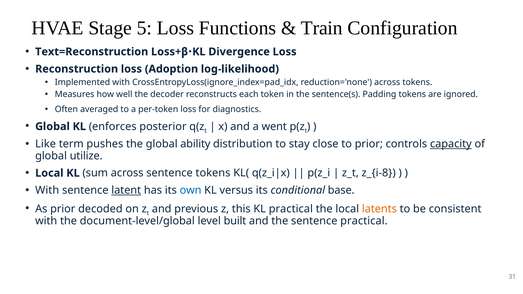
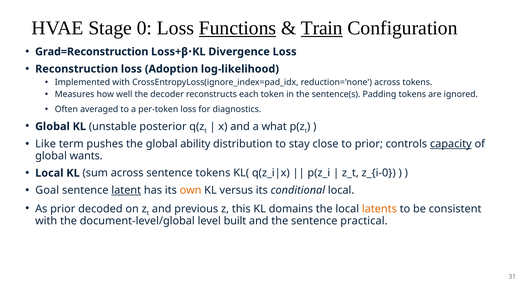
5: 5 -> 0 (144, 28)
Functions underline: none -> present (238, 28)
Train underline: none -> present (322, 28)
Text=Reconstruction: Text=Reconstruction -> Grad=Reconstruction (92, 52)
enforces: enforces -> unstable (113, 127)
went: went -> what (274, 127)
utilize: utilize -> wants (86, 156)
z_{i-8: z_{i-8 -> z_{i-0 (379, 173)
With: With -> Goal (47, 190)
own colour: blue -> orange (191, 190)
conditional base: base -> local (341, 190)
KL practical: practical -> domains (291, 209)
